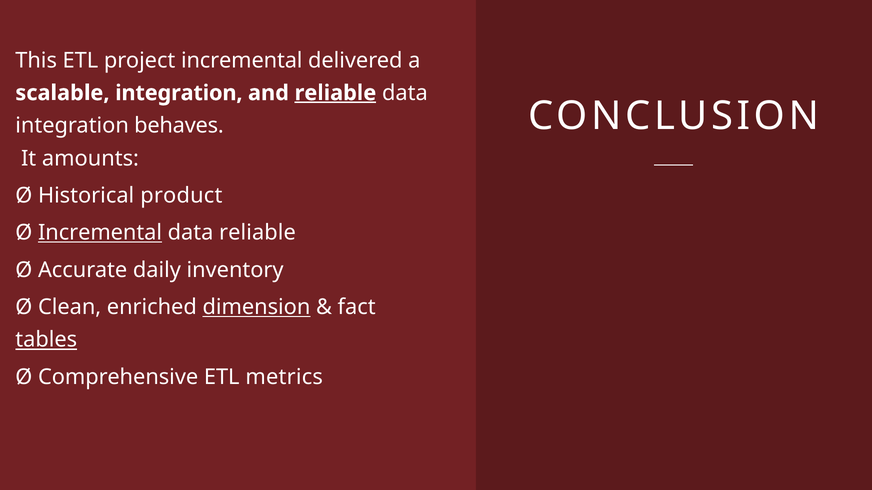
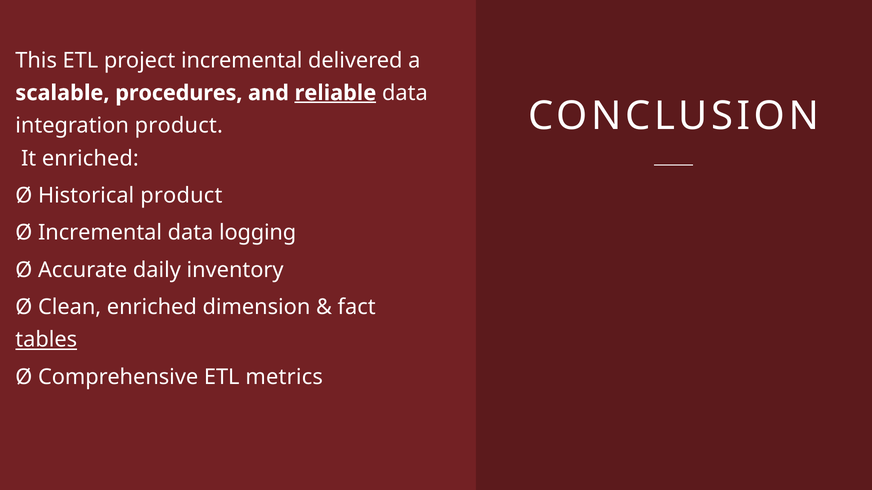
scalable integration: integration -> procedures (179, 93)
integration behaves: behaves -> product (179, 126)
It amounts: amounts -> enriched (90, 158)
Incremental underline: present -> none (100, 233)
data reliable: reliable -> logging (258, 233)
dimension underline: present -> none (256, 307)
